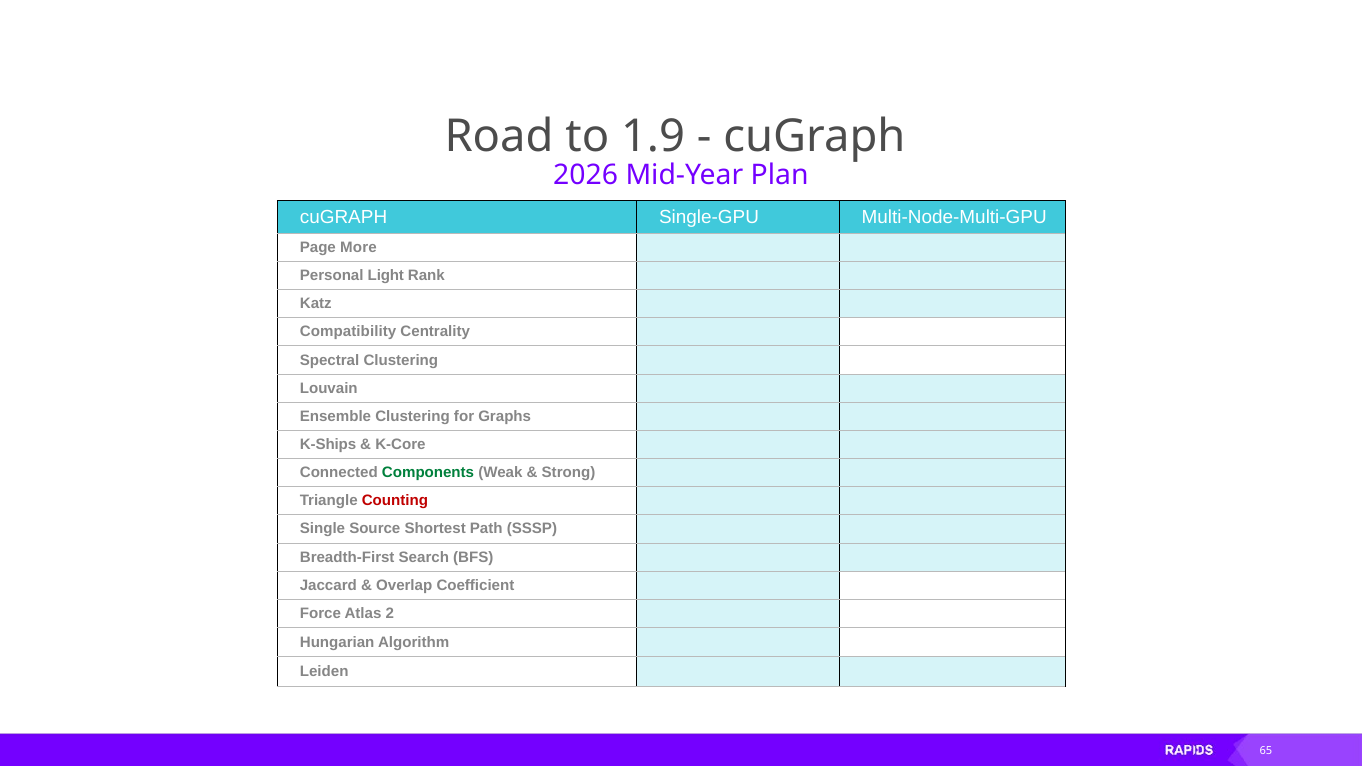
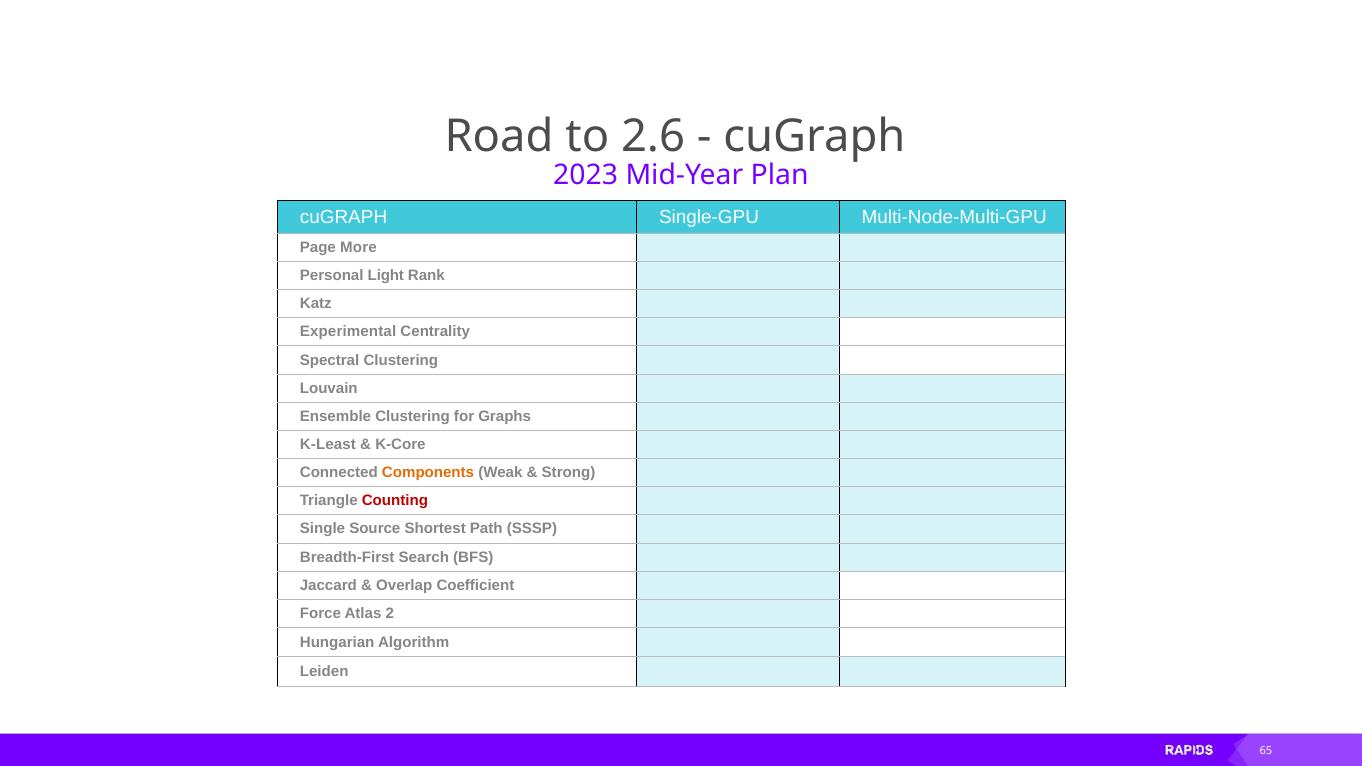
1.9: 1.9 -> 2.6 (653, 137)
2026: 2026 -> 2023 (586, 175)
Compatibility: Compatibility -> Experimental (348, 332)
K-Ships: K-Ships -> K-Least (328, 445)
Components colour: green -> orange (428, 473)
